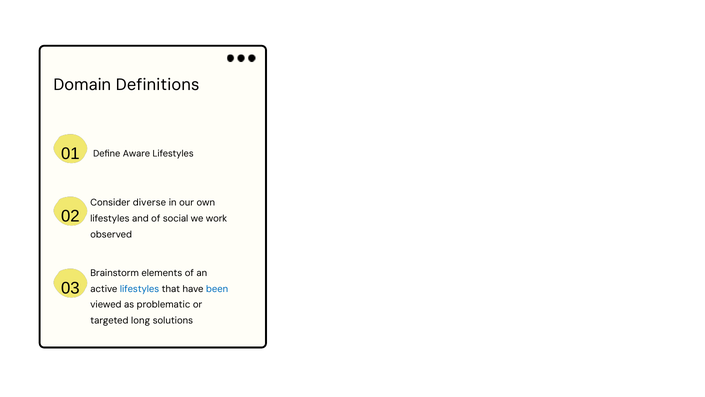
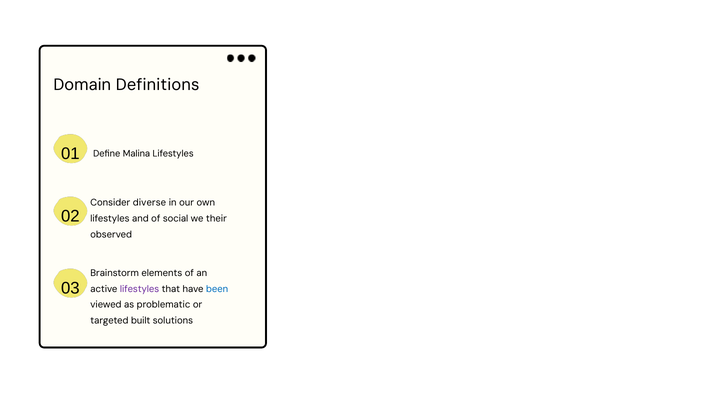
Aware: Aware -> Malina (136, 154)
work: work -> their (216, 219)
lifestyles colour: blue -> purple (140, 289)
long: long -> built (141, 320)
